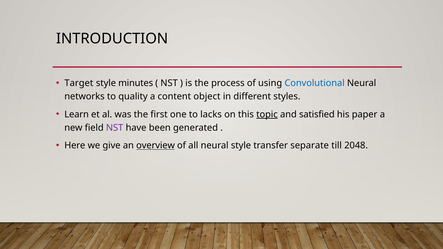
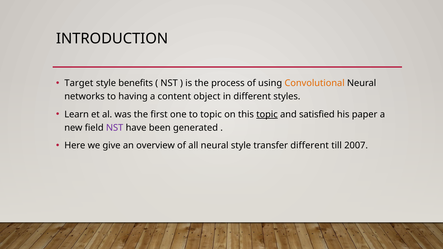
minutes: minutes -> benefits (136, 83)
Convolutional colour: blue -> orange (315, 83)
quality: quality -> having (133, 97)
to lacks: lacks -> topic (211, 114)
overview underline: present -> none (156, 146)
transfer separate: separate -> different (310, 146)
2048: 2048 -> 2007 (356, 146)
